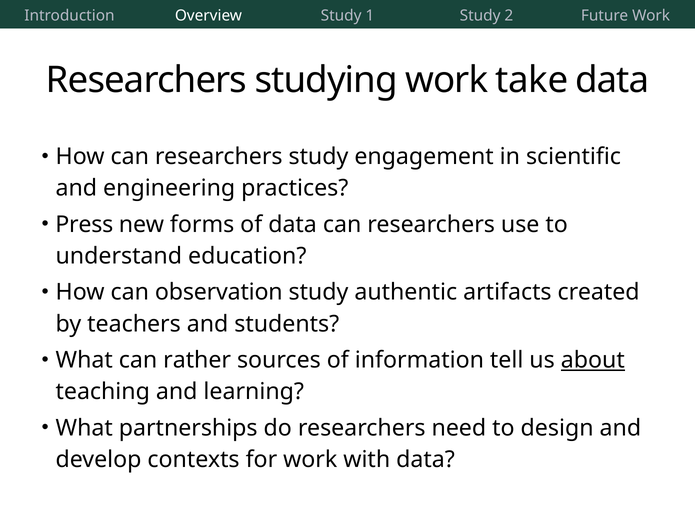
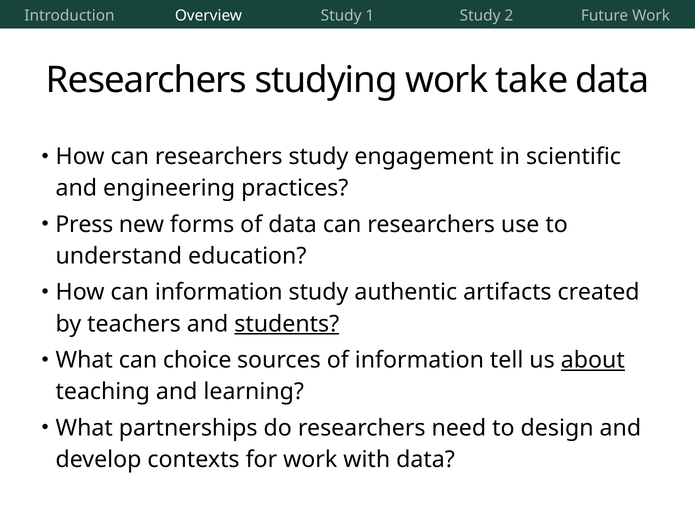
can observation: observation -> information (219, 292)
students underline: none -> present (287, 324)
rather: rather -> choice (197, 360)
